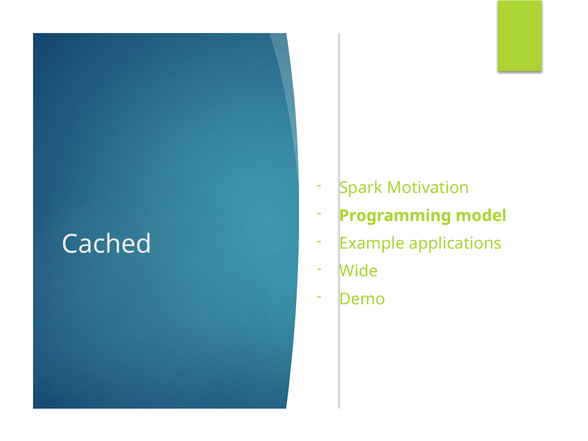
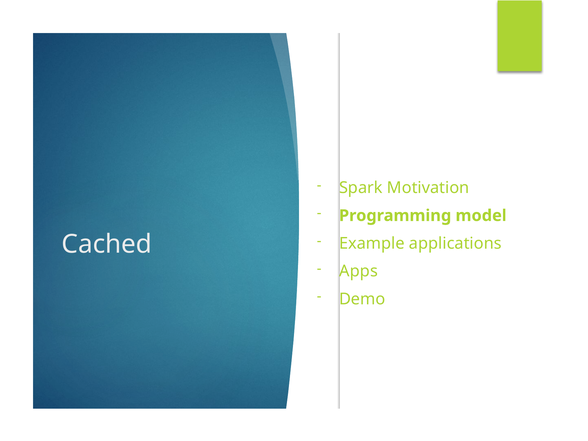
Wide: Wide -> Apps (359, 271)
